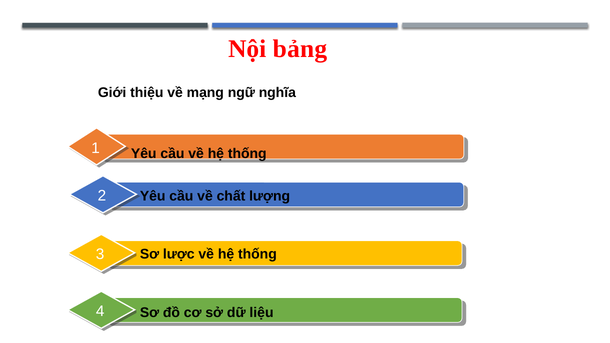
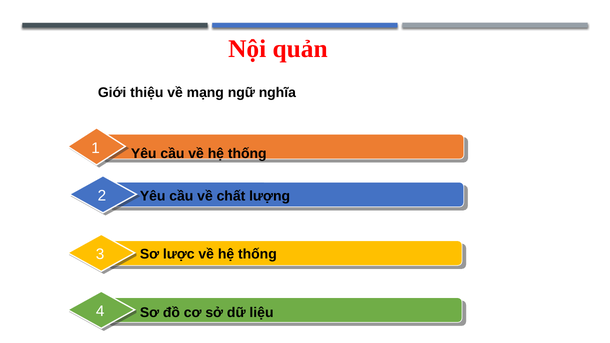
bảng: bảng -> quản (300, 49)
